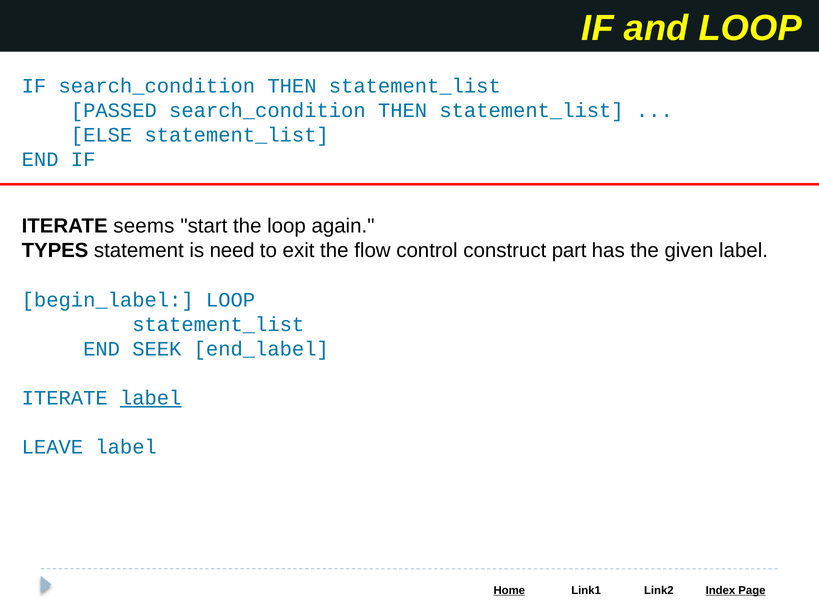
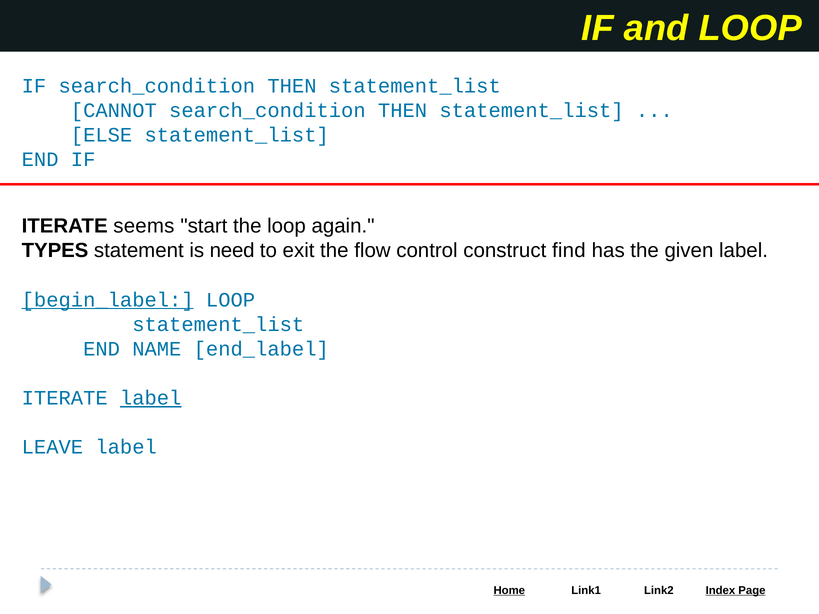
PASSED: PASSED -> CANNOT (114, 111)
part: part -> find (569, 251)
begin_label underline: none -> present (108, 300)
SEEK: SEEK -> NAME (157, 349)
